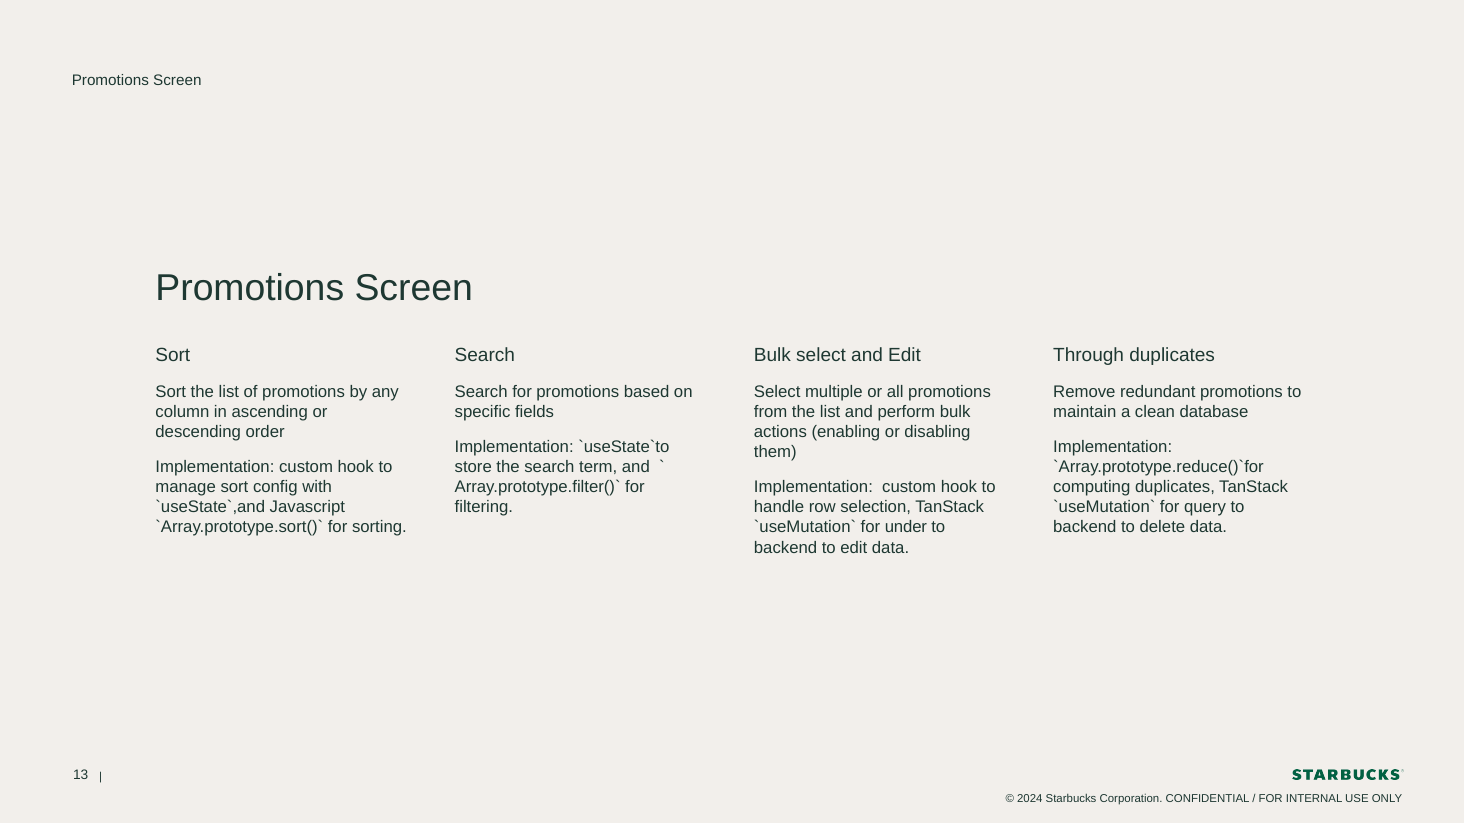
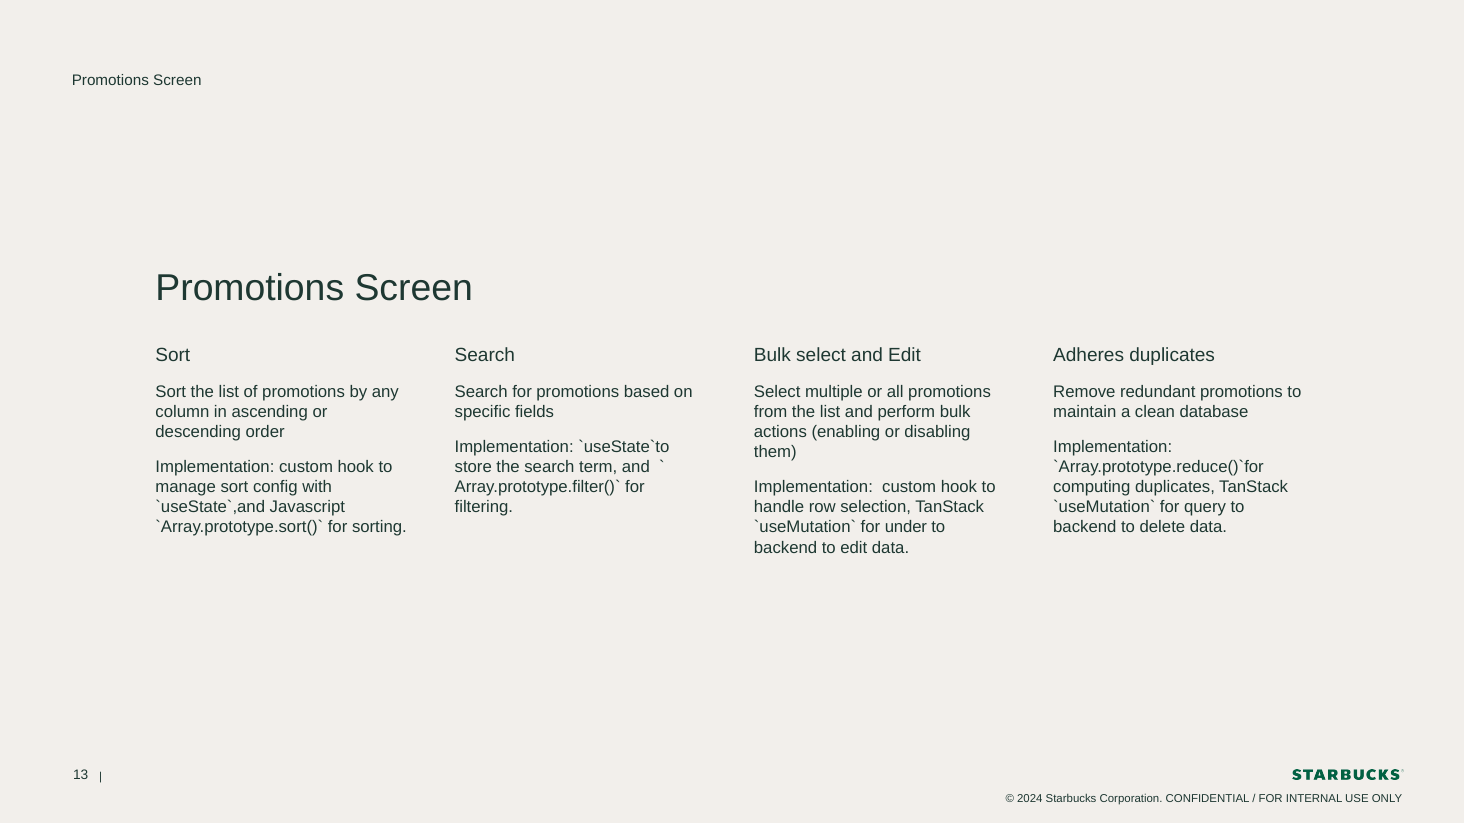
Through: Through -> Adheres (1089, 355)
